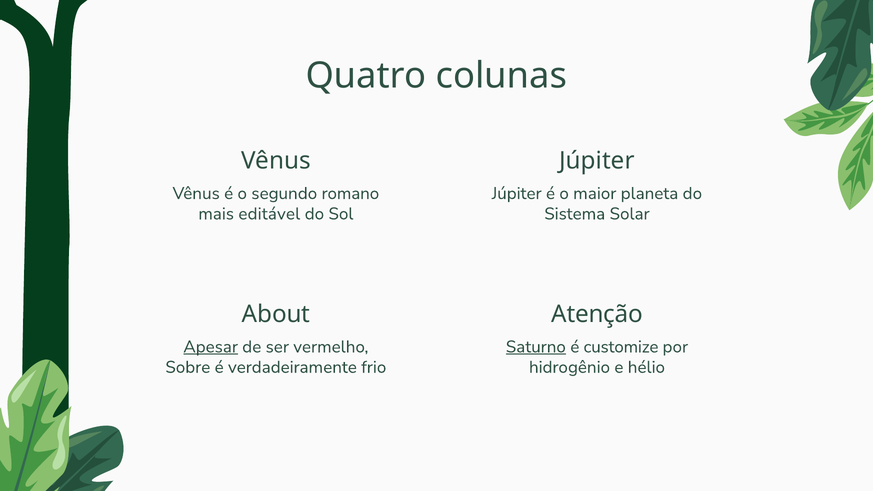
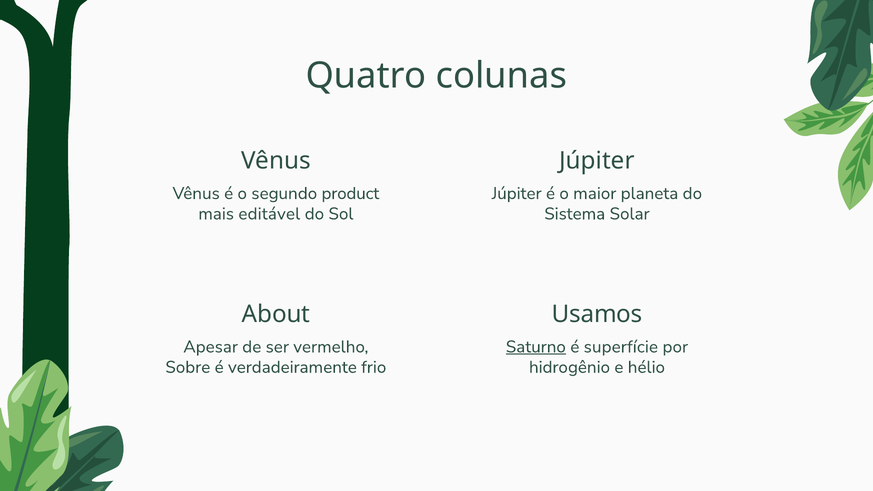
romano: romano -> product (350, 193)
Atenção: Atenção -> Usamos (597, 314)
Apesar underline: present -> none (211, 347)
customize: customize -> superfície (621, 347)
